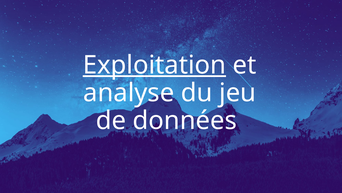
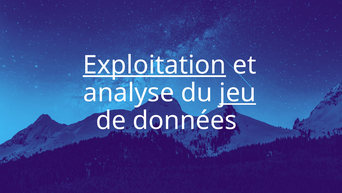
jeu underline: none -> present (238, 93)
